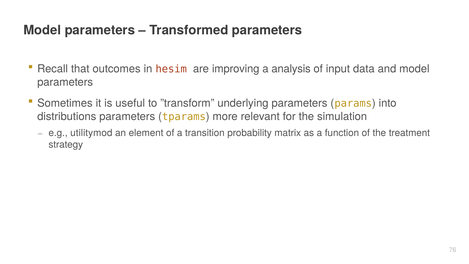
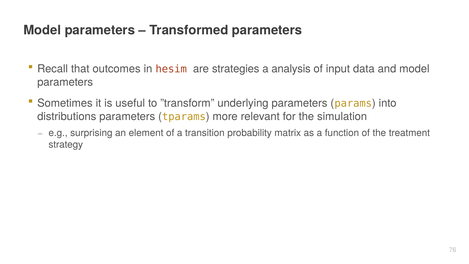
improving: improving -> strategies (236, 69)
utilitymod: utilitymod -> surprising (91, 133)
